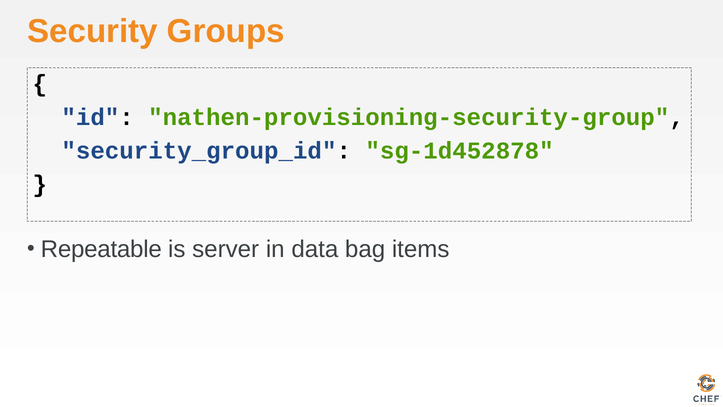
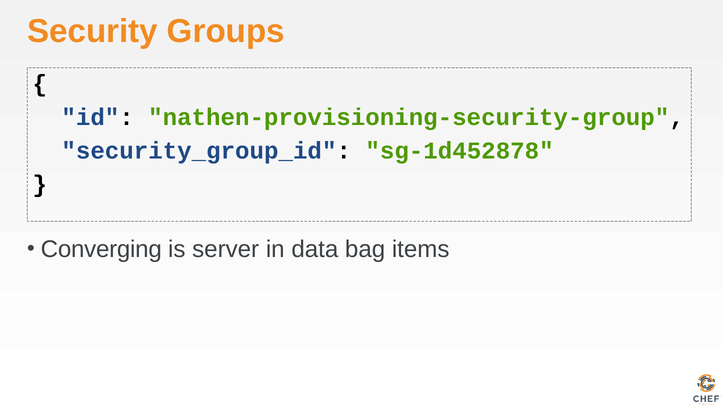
Repeatable: Repeatable -> Converging (101, 249)
